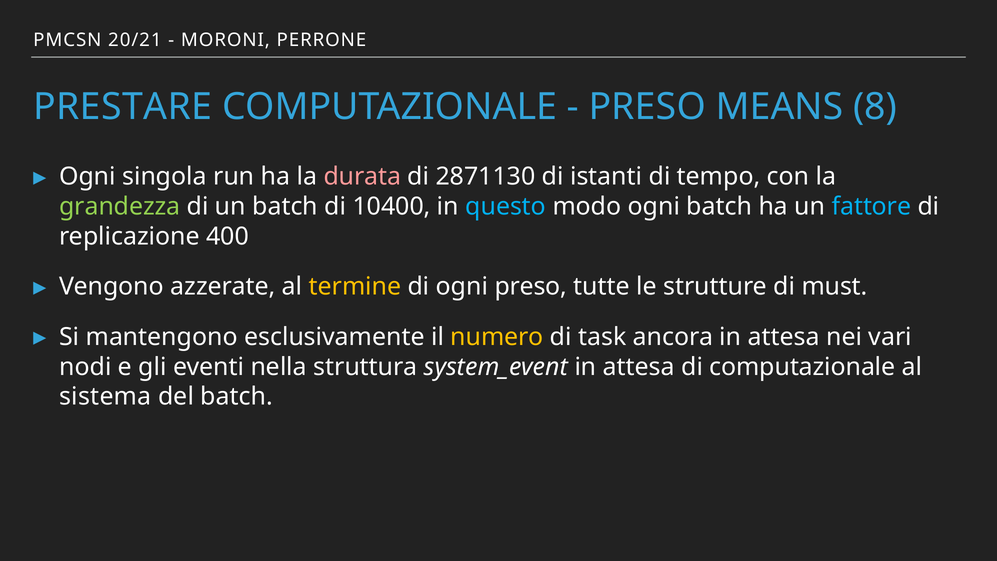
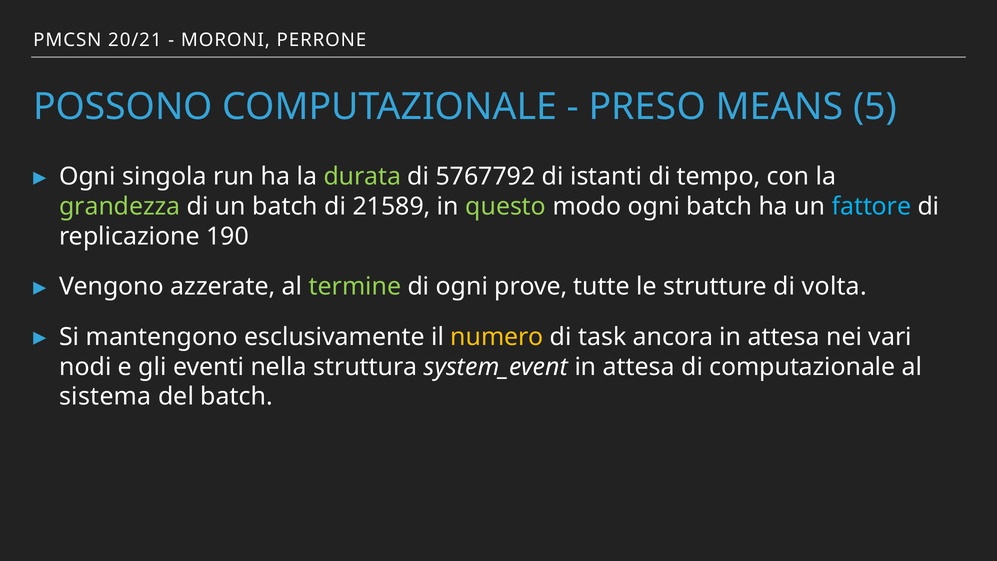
PRESTARE: PRESTARE -> POSSONO (123, 107)
8: 8 -> 5 (875, 107)
durata colour: pink -> light green (362, 177)
2871130: 2871130 -> 5767792 (486, 177)
10400: 10400 -> 21589 (392, 207)
questo colour: light blue -> light green (506, 207)
400: 400 -> 190 (228, 236)
termine colour: yellow -> light green (355, 287)
ogni preso: preso -> prove (531, 287)
must: must -> volta (834, 287)
